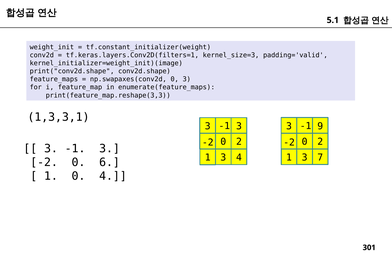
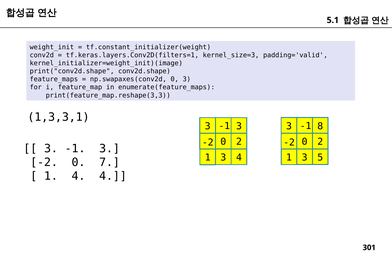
9: 9 -> 8 (320, 126)
7: 7 -> 5 (320, 157)
6: 6 -> 7 (109, 162)
1 0: 0 -> 4 (78, 176)
